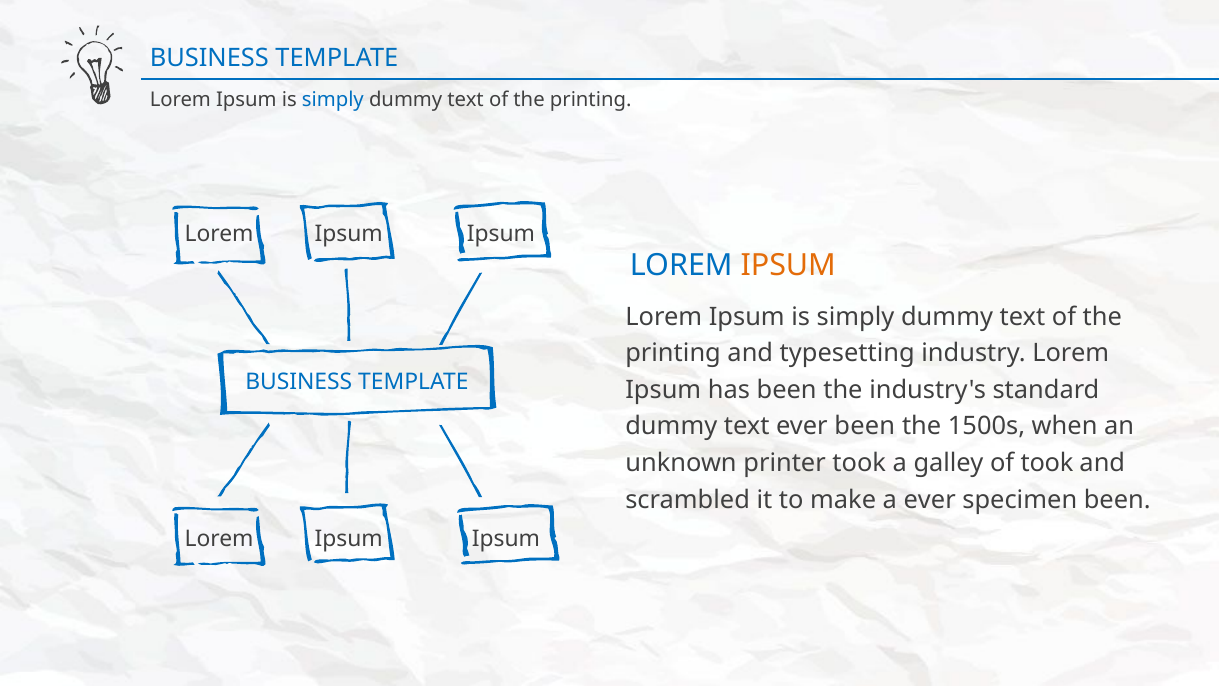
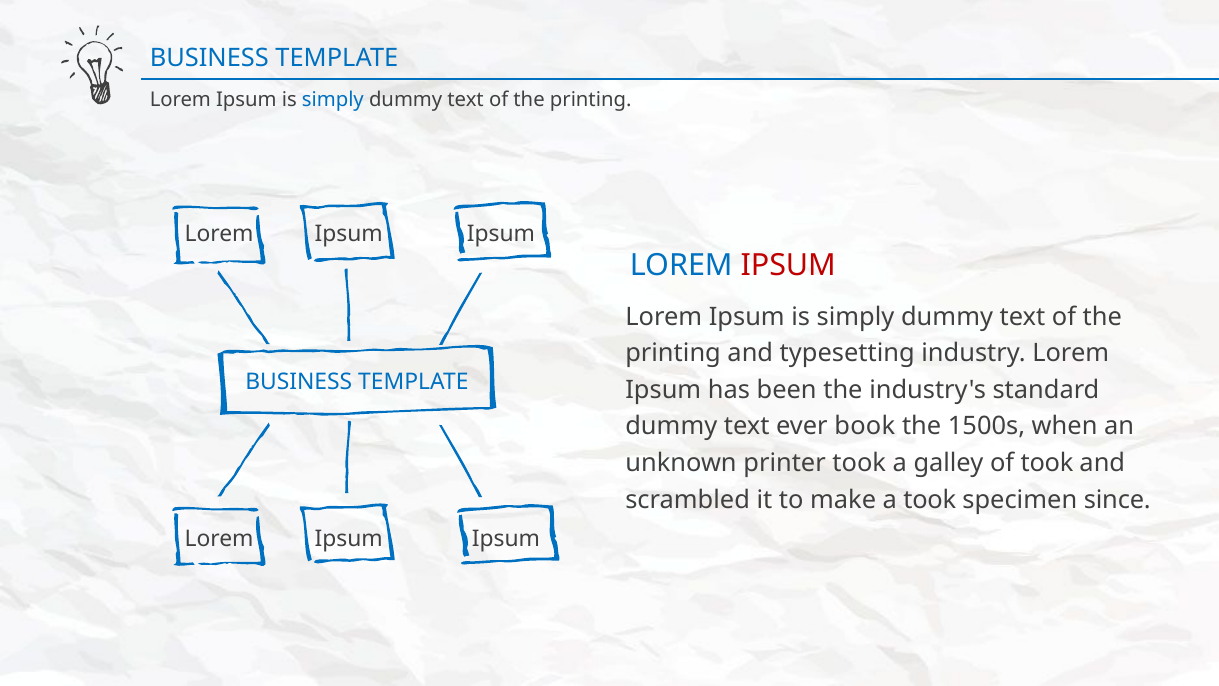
IPSUM colour: orange -> red (788, 265)
ever been: been -> book (865, 426)
a ever: ever -> took (930, 499)
specimen been: been -> since (1117, 499)
